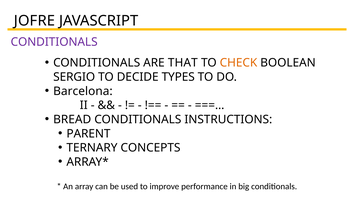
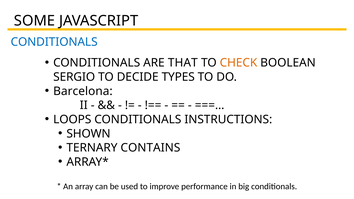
JOFRE: JOFRE -> SOME (35, 21)
CONDITIONALS colour: purple -> blue (54, 42)
BREAD: BREAD -> LOOPS (72, 120)
PARENT: PARENT -> SHOWN (88, 134)
CONCEPTS: CONCEPTS -> CONTAINS (150, 148)
